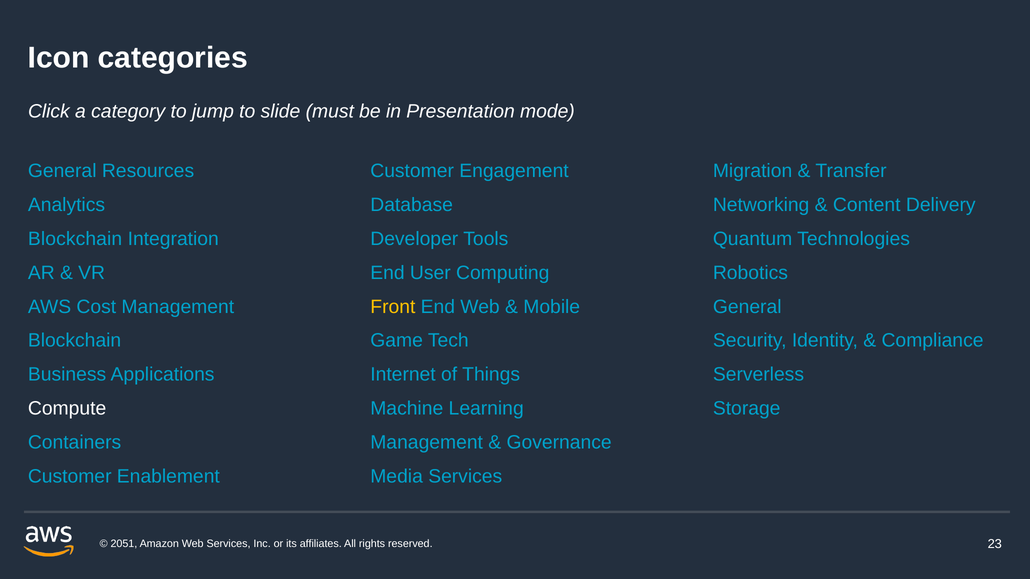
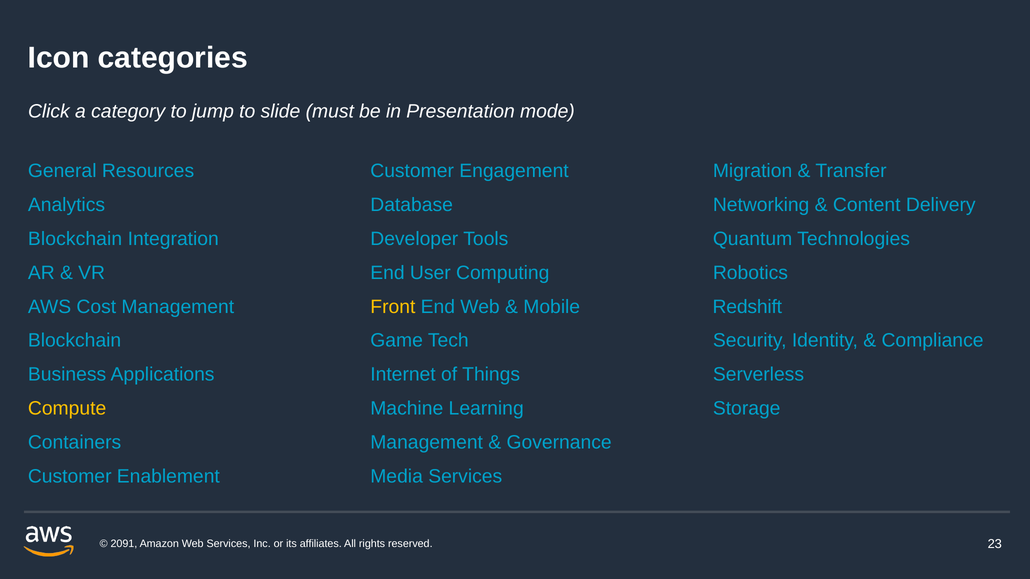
General: General -> Redshift (747, 307)
Compute colour: white -> yellow (67, 409)
2051: 2051 -> 2091 (124, 544)
